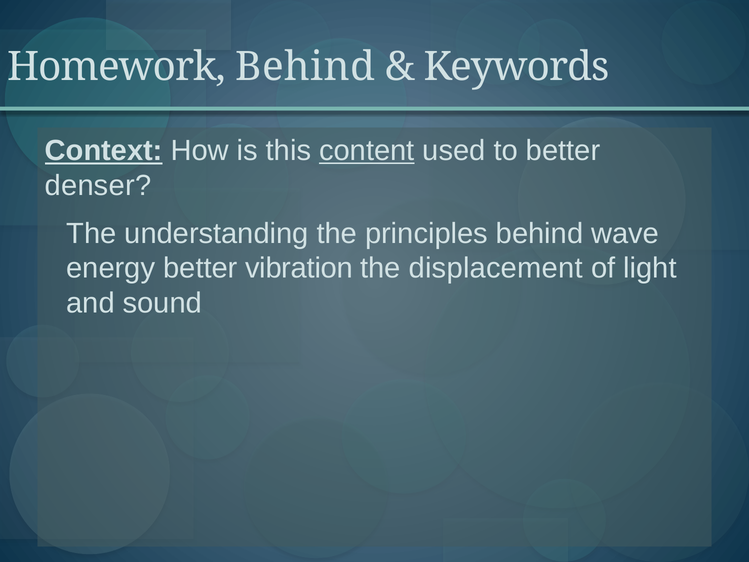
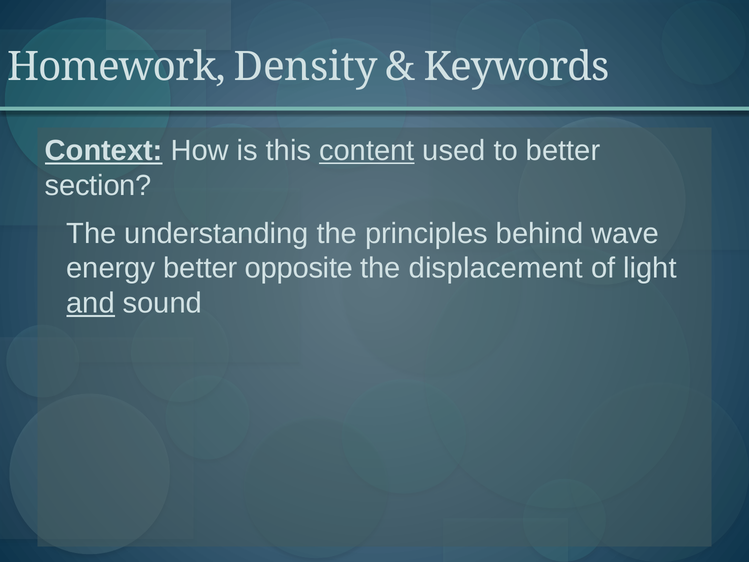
Homework Behind: Behind -> Density (306, 67)
denser: denser -> section (98, 186)
vibration: vibration -> opposite (299, 268)
and underline: none -> present (91, 303)
